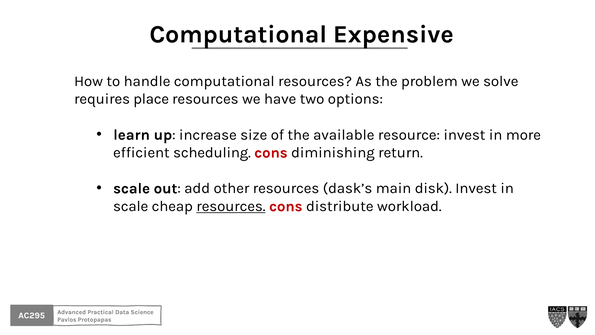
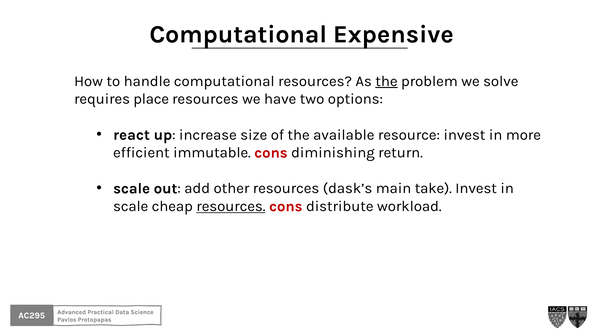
the underline: none -> present (386, 81)
learn: learn -> react (132, 135)
scheduling: scheduling -> immutable (212, 153)
disk: disk -> take (433, 188)
